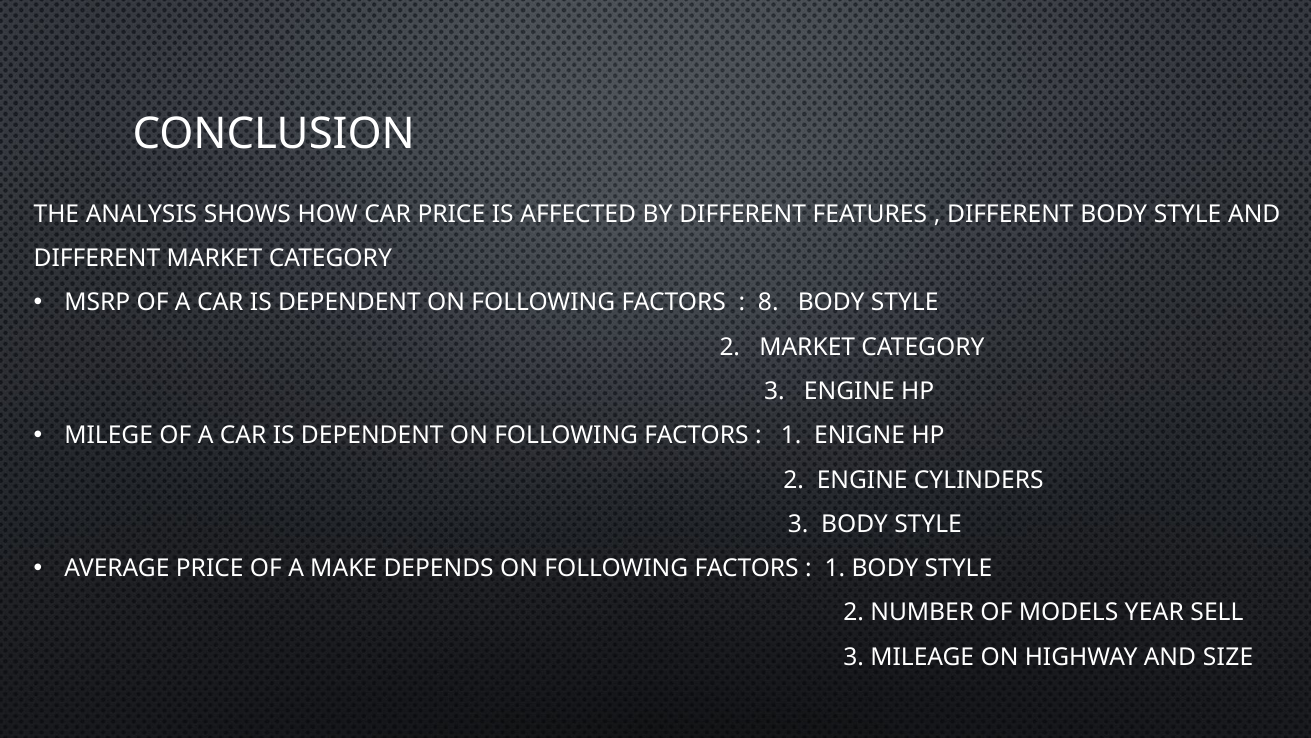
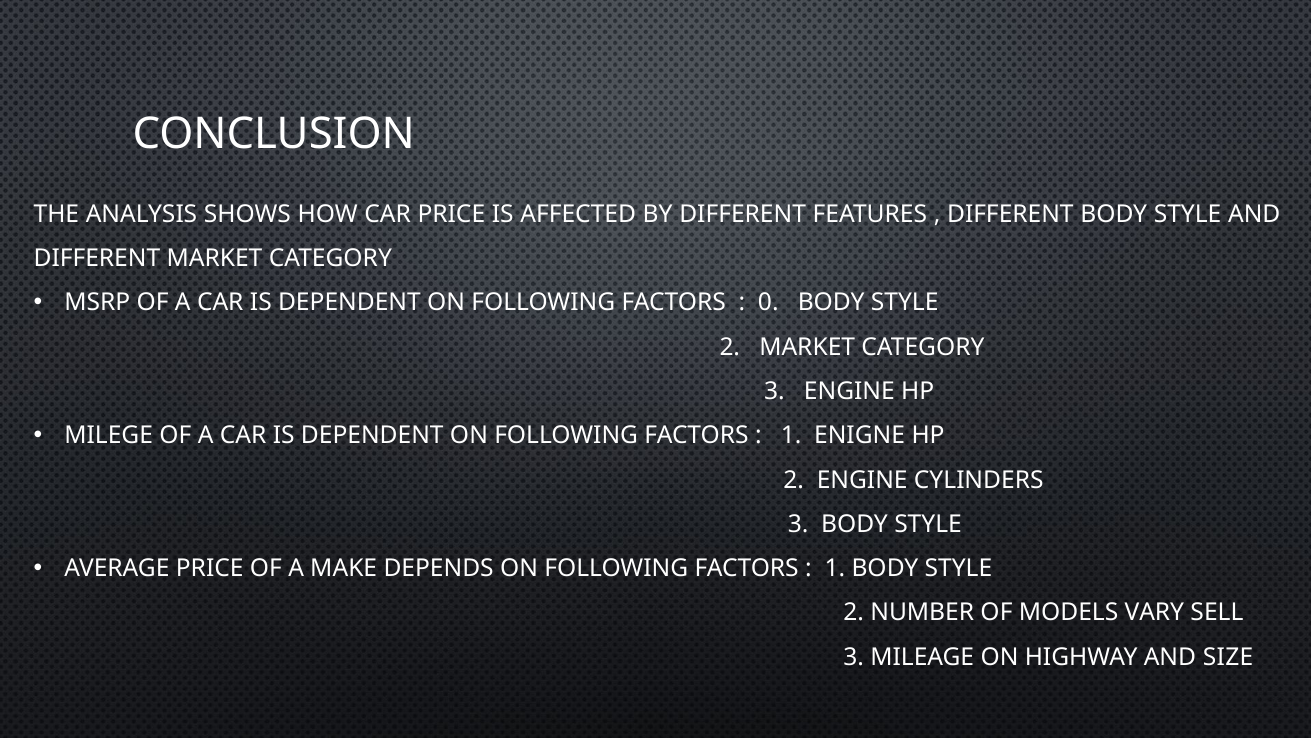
8: 8 -> 0 (768, 303)
YEAR: YEAR -> VARY (1154, 612)
